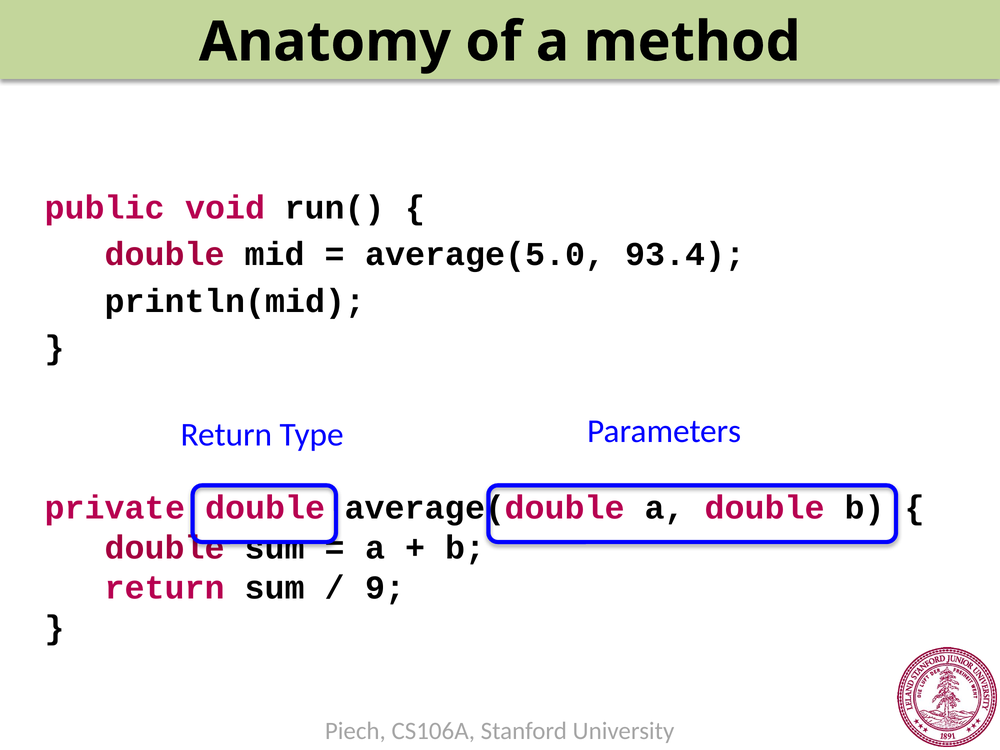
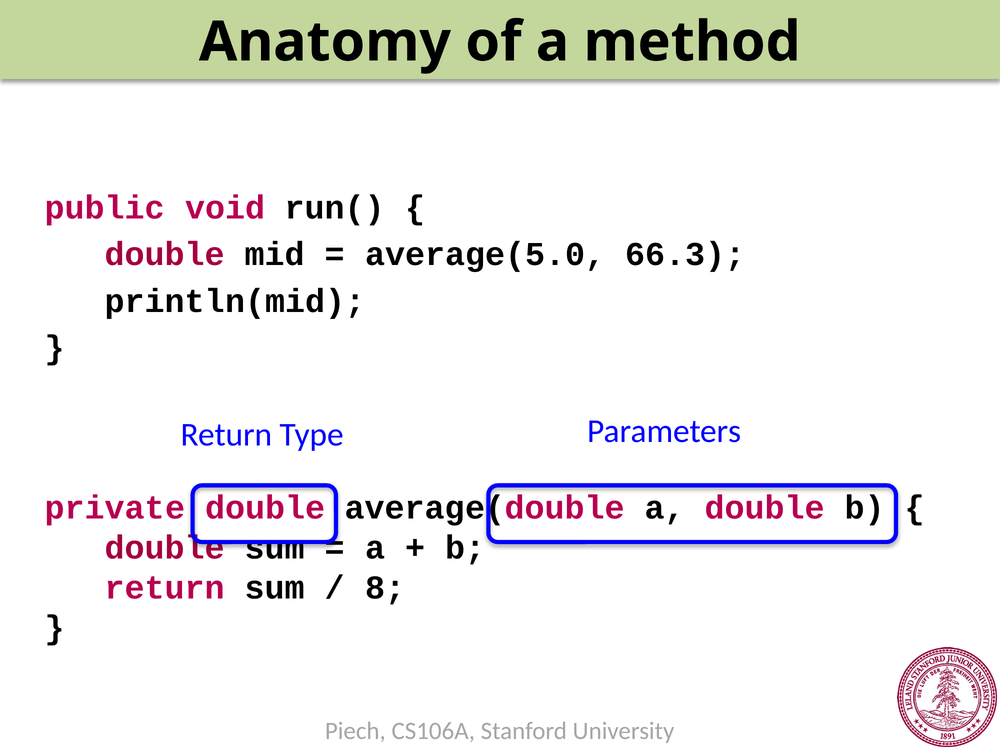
93.4: 93.4 -> 66.3 (685, 254)
9: 9 -> 8 (385, 588)
